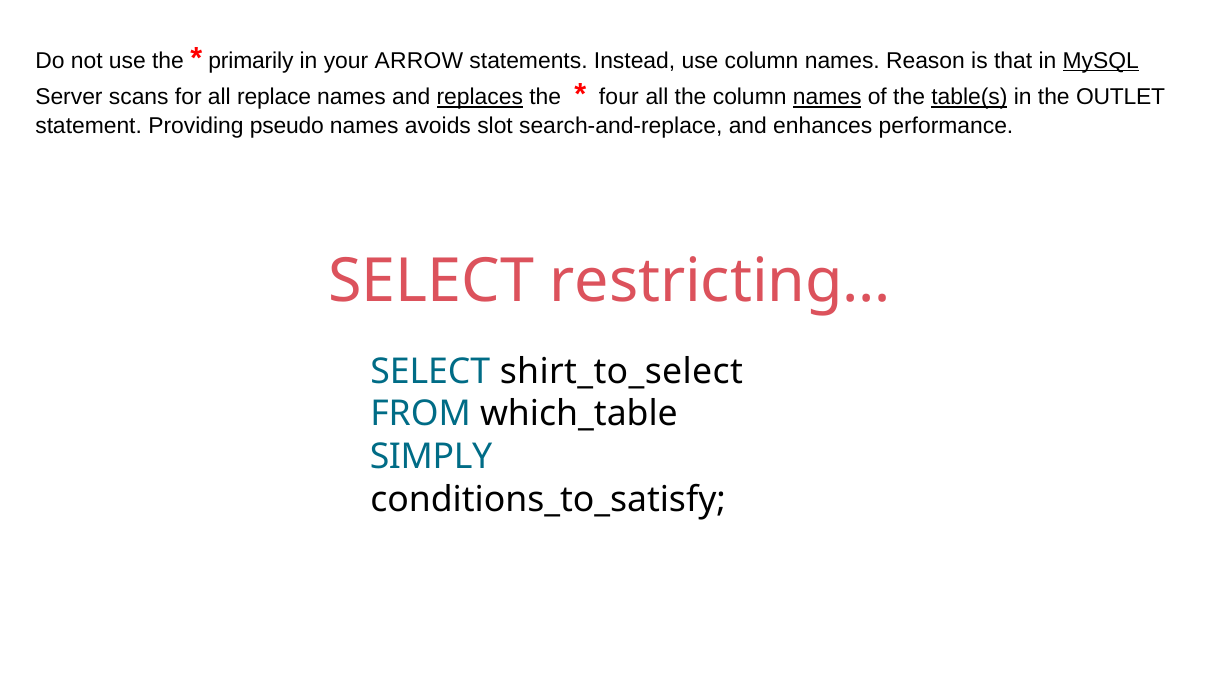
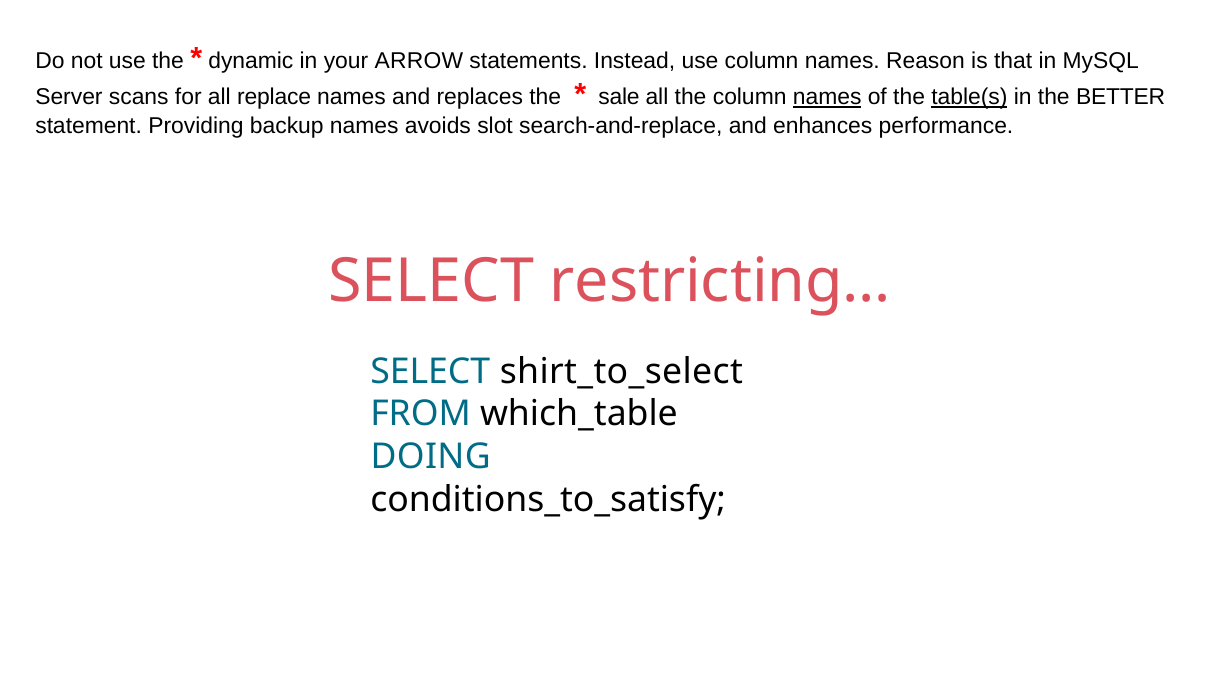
primarily: primarily -> dynamic (251, 61)
MySQL underline: present -> none (1101, 61)
replaces underline: present -> none (480, 97)
four: four -> sale (619, 97)
OUTLET: OUTLET -> BETTER (1121, 97)
pseudo: pseudo -> backup (287, 126)
SIMPLY: SIMPLY -> DOING (431, 457)
